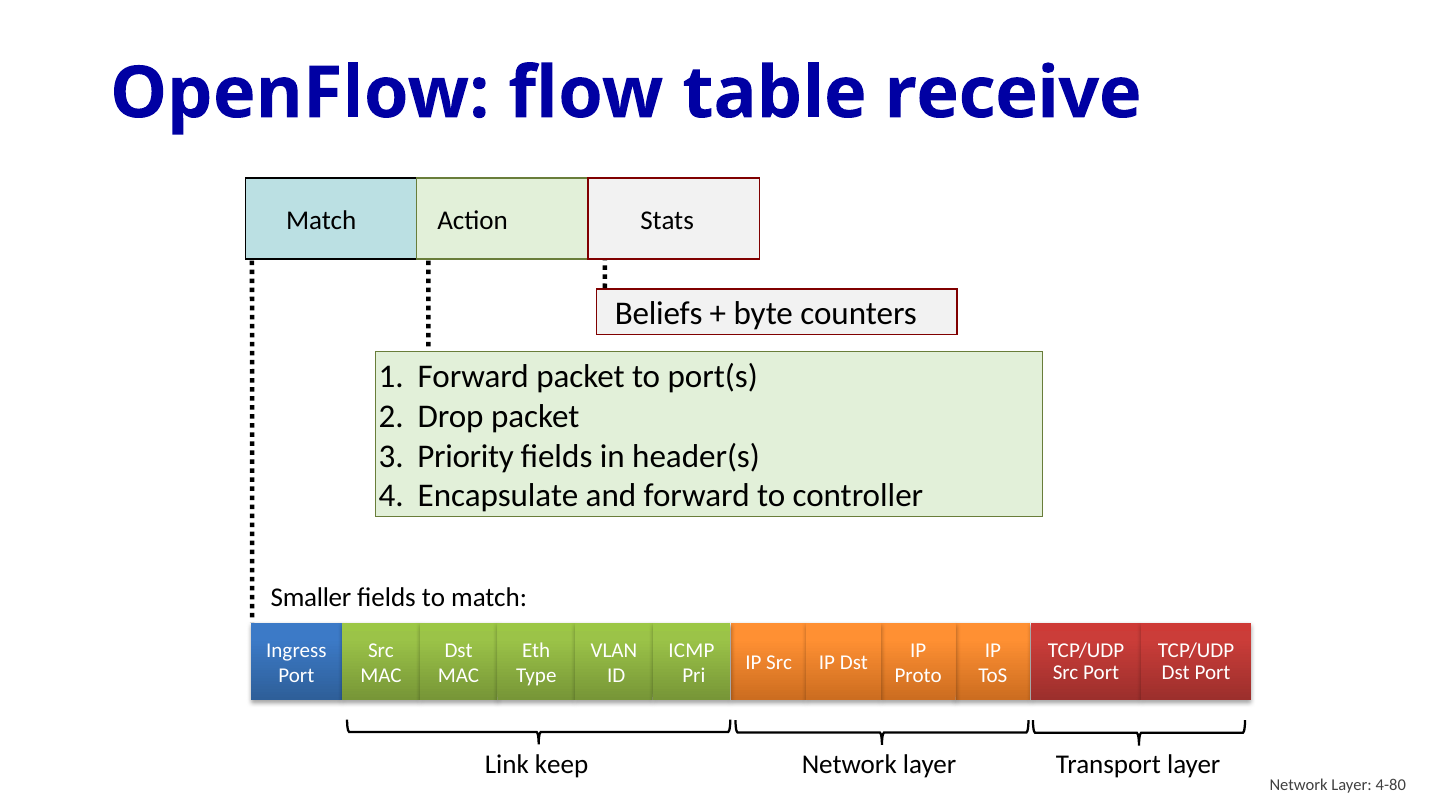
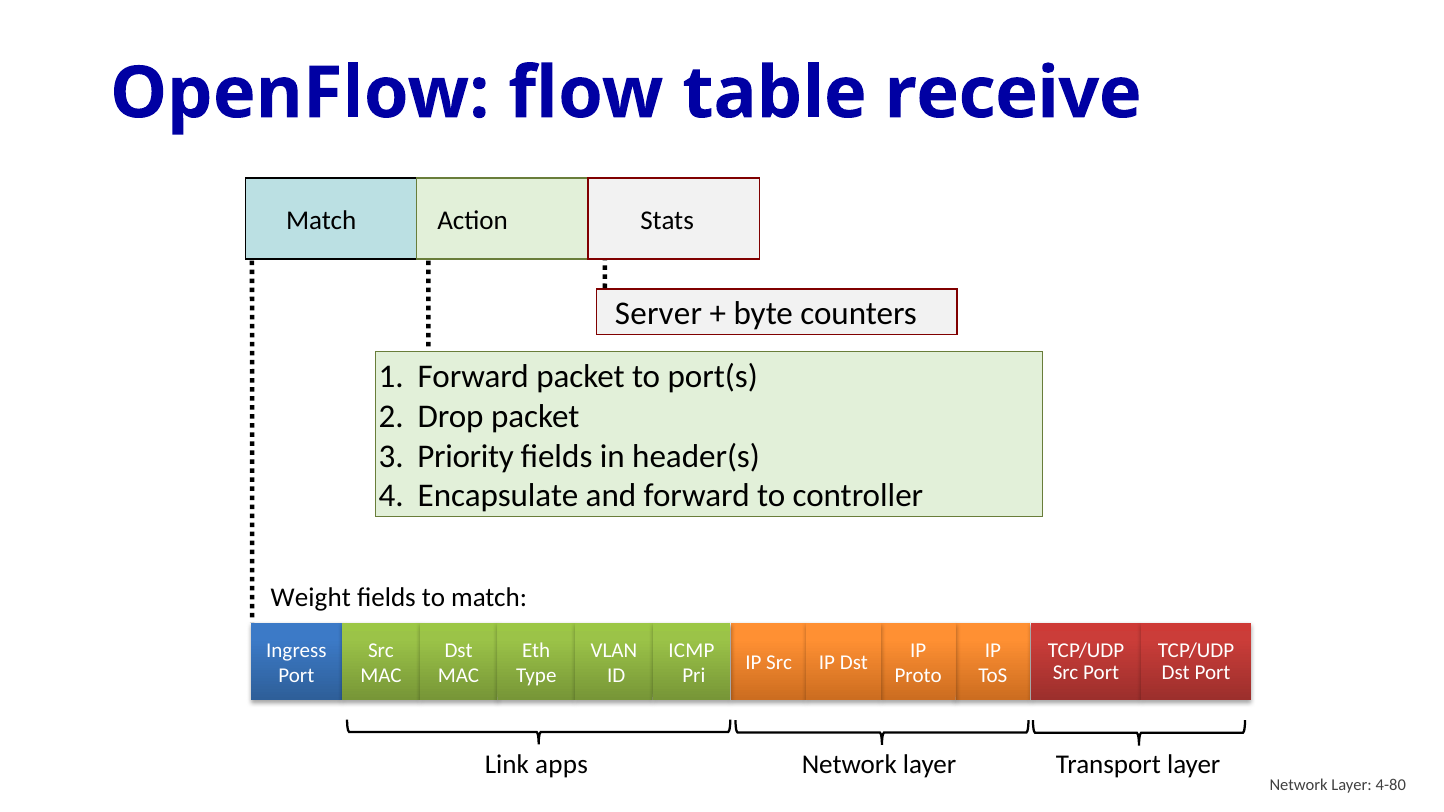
Beliefs: Beliefs -> Server (658, 314)
Smaller: Smaller -> Weight (311, 598)
keep: keep -> apps (562, 765)
